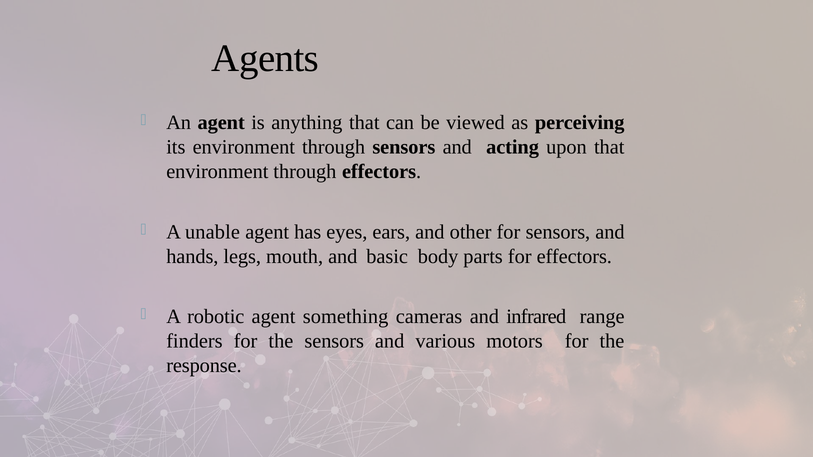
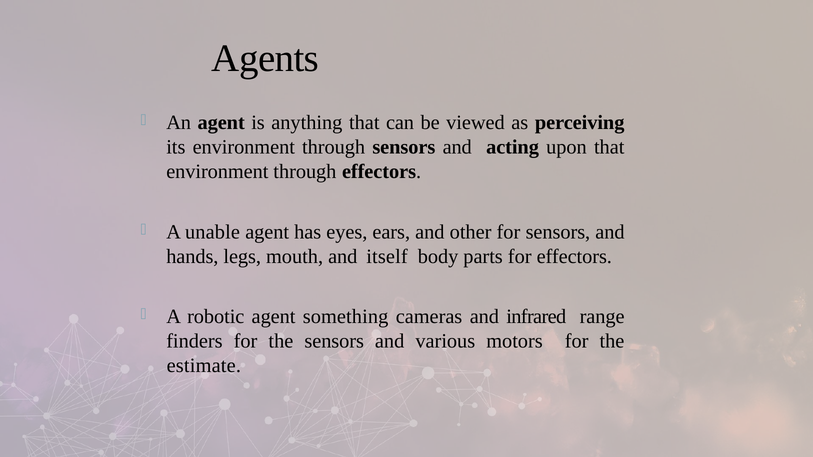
basic: basic -> itself (387, 257)
response: response -> estimate (204, 366)
